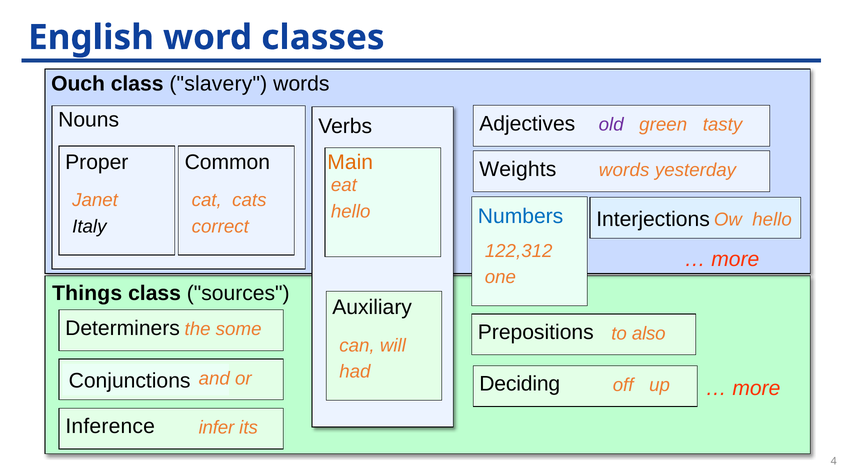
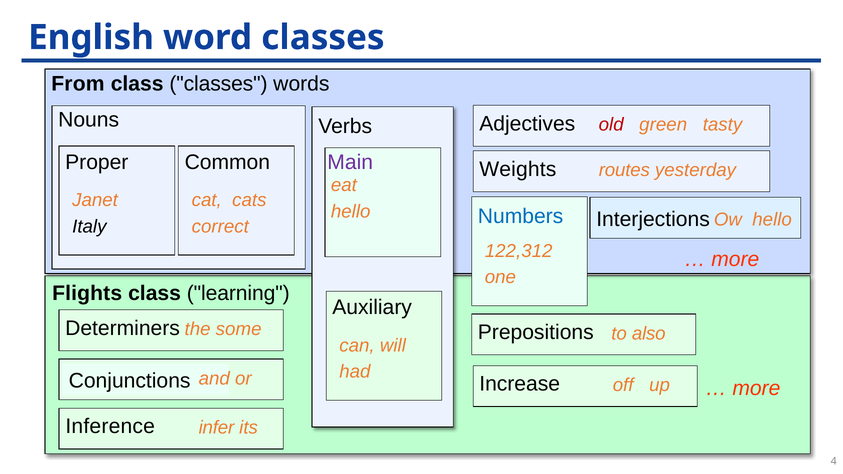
Ouch: Ouch -> From (78, 84)
class slavery: slavery -> classes (218, 84)
old colour: purple -> red (611, 125)
Main colour: orange -> purple (350, 162)
words: words -> routes (624, 170)
Things: Things -> Flights (87, 293)
sources: sources -> learning (238, 293)
Deciding: Deciding -> Increase (520, 384)
